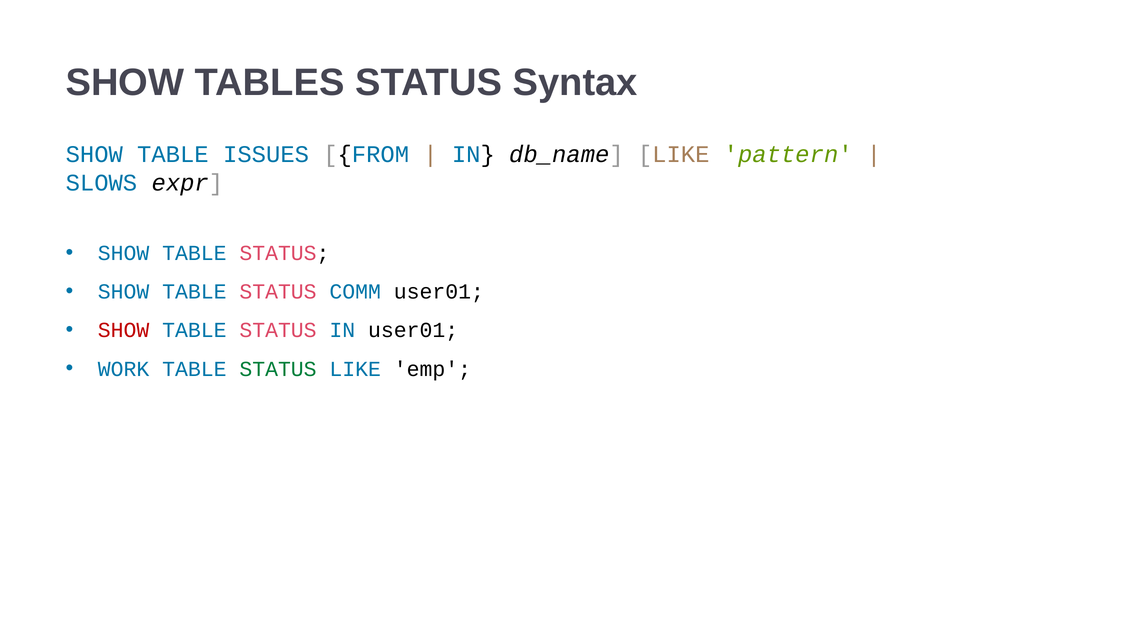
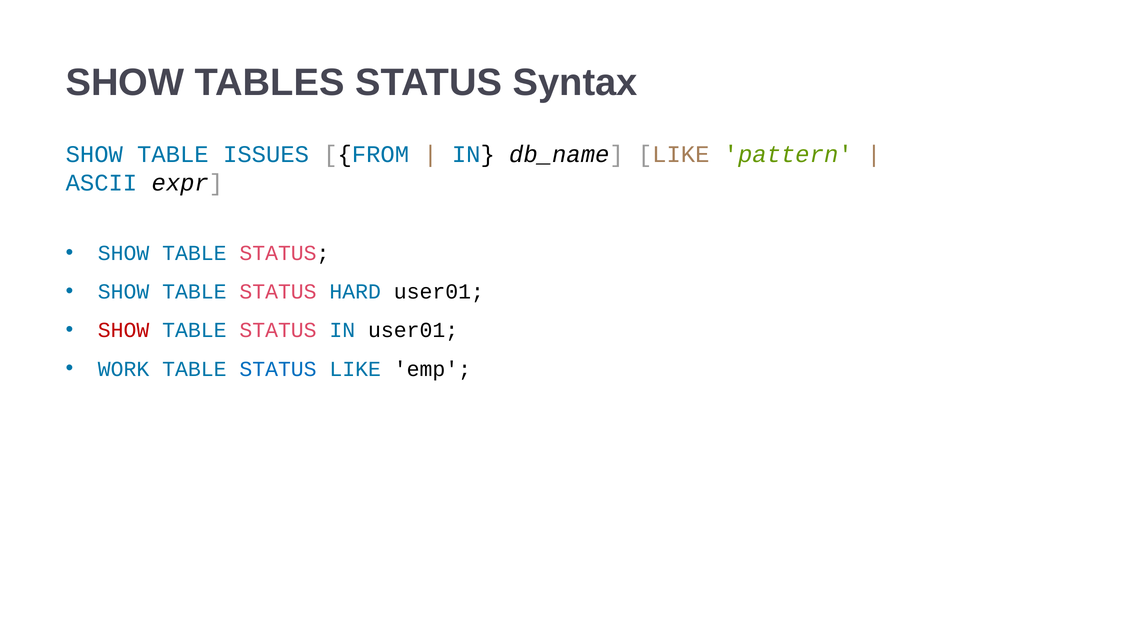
SLOWS: SLOWS -> ASCII (101, 183)
COMM: COMM -> HARD (355, 292)
STATUS colour: green -> blue (278, 369)
